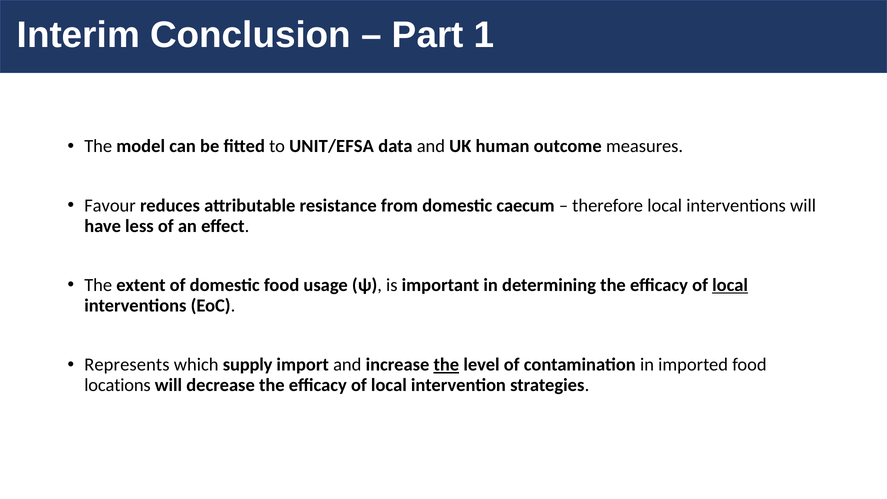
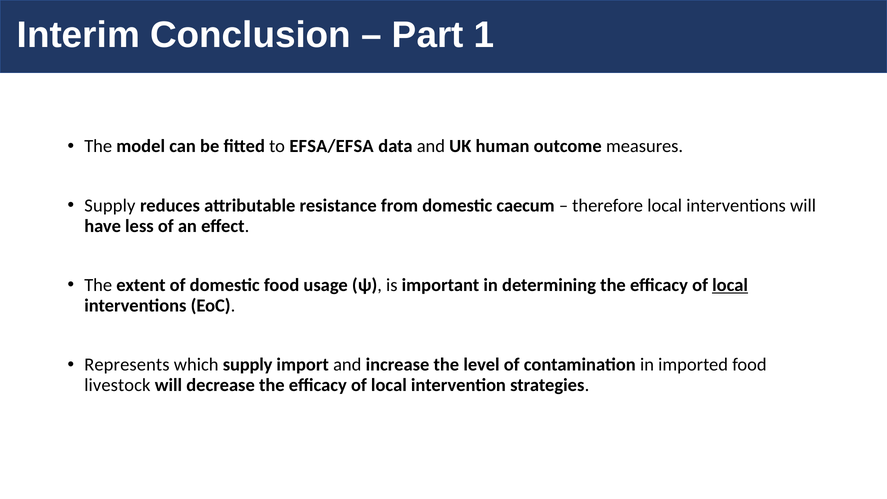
UNIT/EFSA: UNIT/EFSA -> EFSA/EFSA (332, 146)
Favour: Favour -> Supply (110, 206)
the underline: present -> none (446, 365)
locations: locations -> livestock (117, 385)
